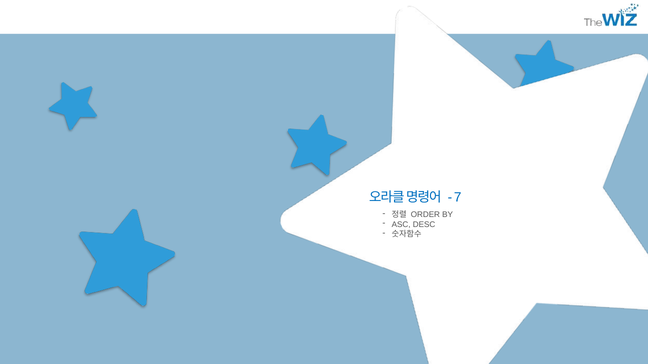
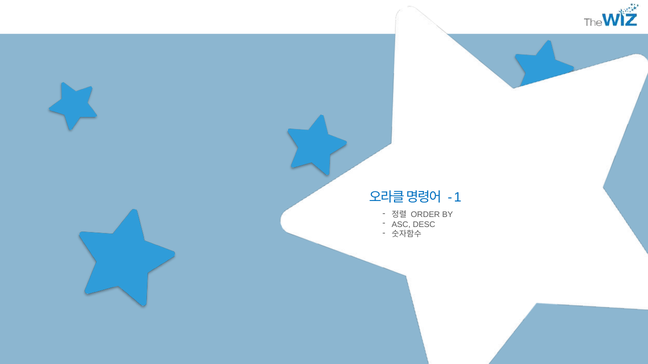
7: 7 -> 1 (458, 197)
